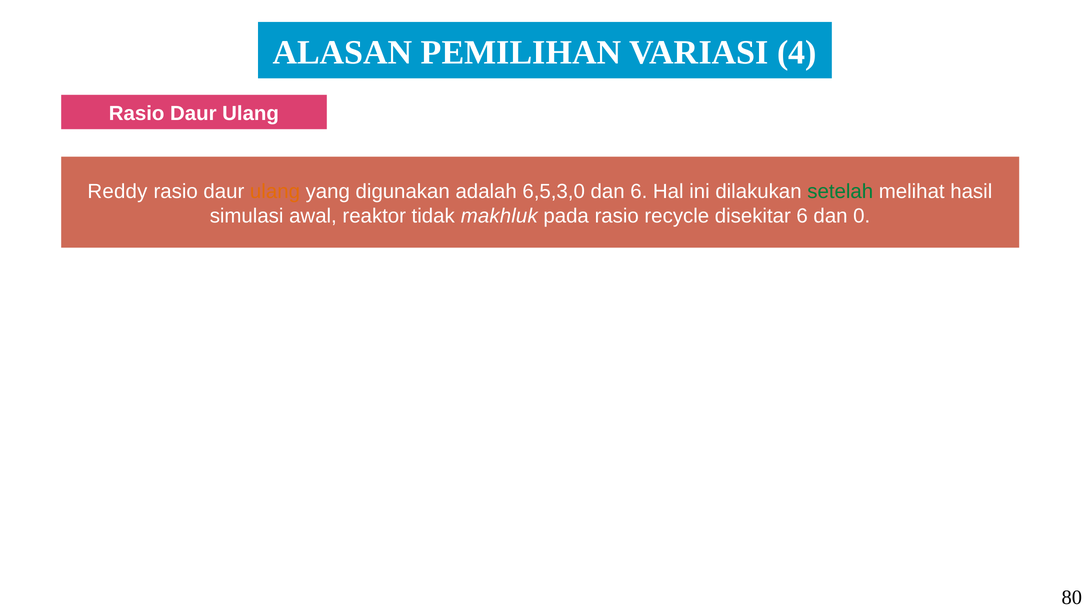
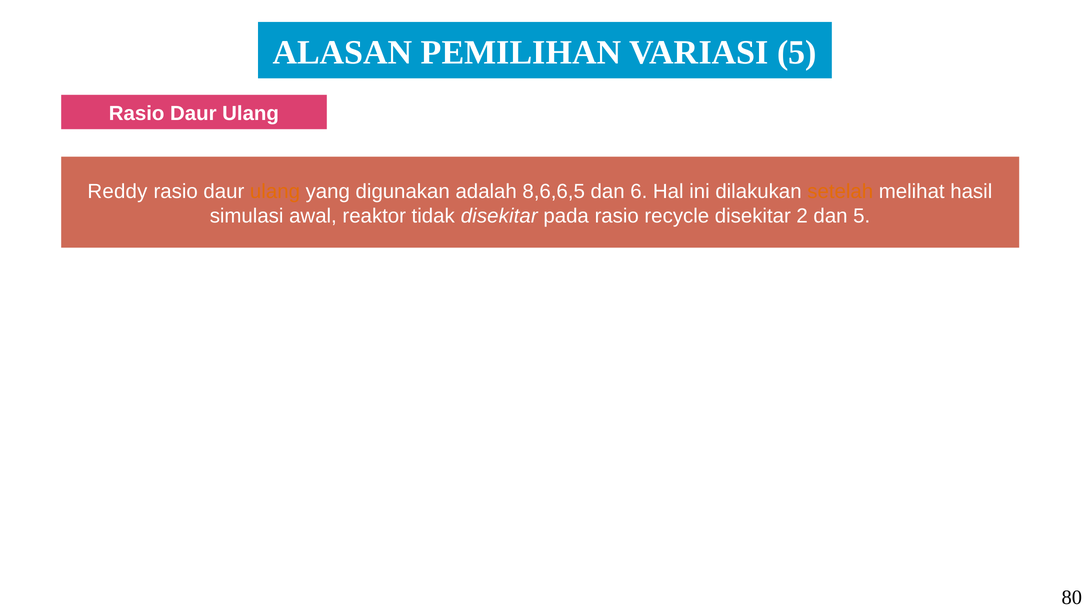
VARIASI 4: 4 -> 5 (797, 52)
6,5,3,0: 6,5,3,0 -> 8,6,6,5 (554, 191)
setelah colour: green -> orange (840, 191)
tidak makhluk: makhluk -> disekitar (499, 216)
disekitar 6: 6 -> 2 (802, 216)
dan 0: 0 -> 5 (862, 216)
